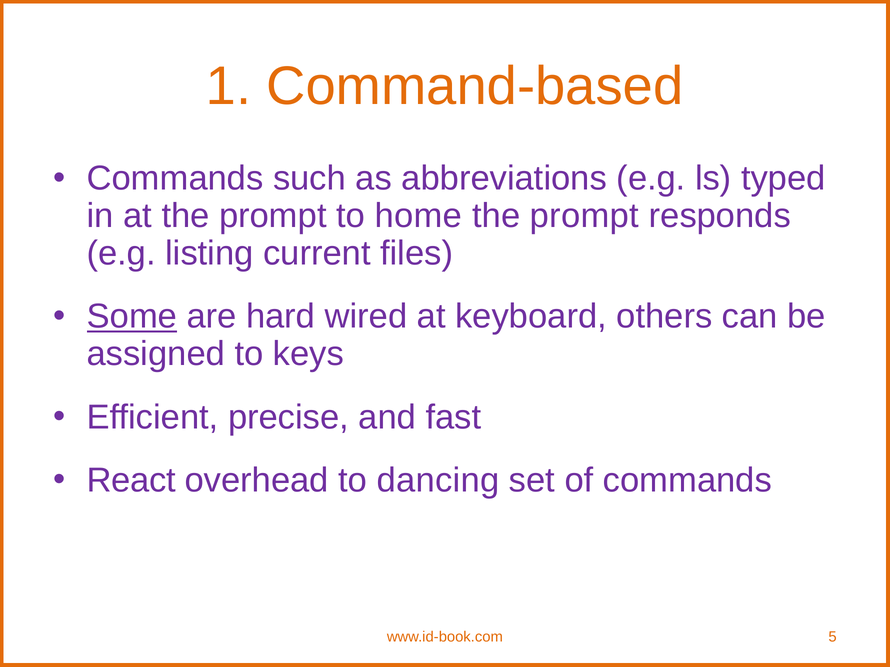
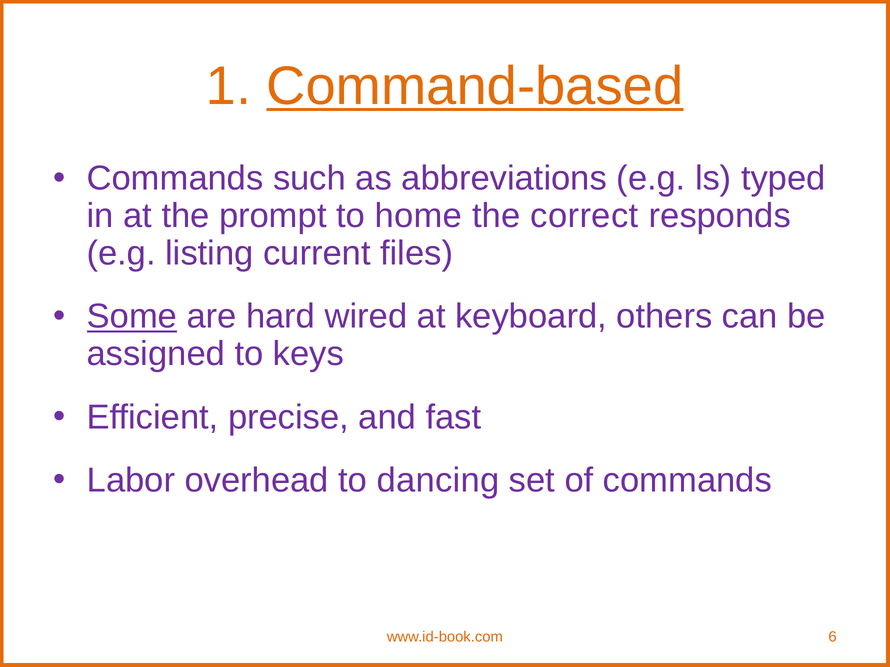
Command-based underline: none -> present (475, 86)
prompt: prompt -> correct (584, 216)
React: React -> Labor (131, 481)
5: 5 -> 6 (833, 637)
